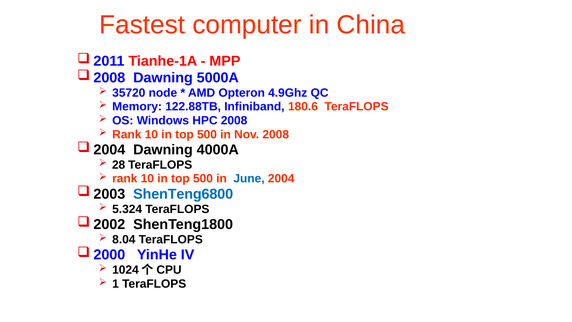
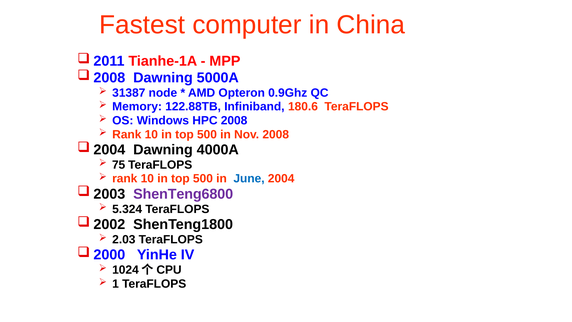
35720: 35720 -> 31387 (129, 93)
4.9Ghz: 4.9Ghz -> 0.9Ghz (288, 93)
28: 28 -> 75 (119, 165)
ShenTeng6800 colour: blue -> purple (183, 194)
8.04: 8.04 -> 2.03 (124, 239)
